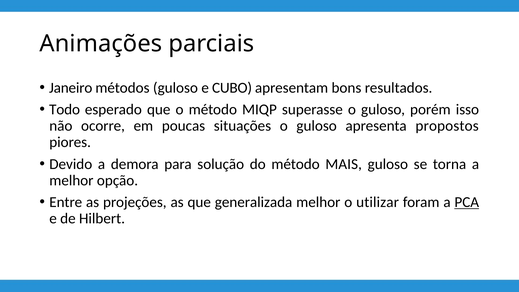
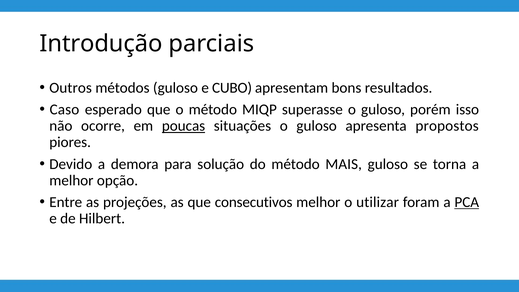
Animações: Animações -> Introdução (101, 44)
Janeiro: Janeiro -> Outros (71, 88)
Todo: Todo -> Caso (64, 110)
poucas underline: none -> present (184, 126)
generalizada: generalizada -> consecutivos (254, 202)
